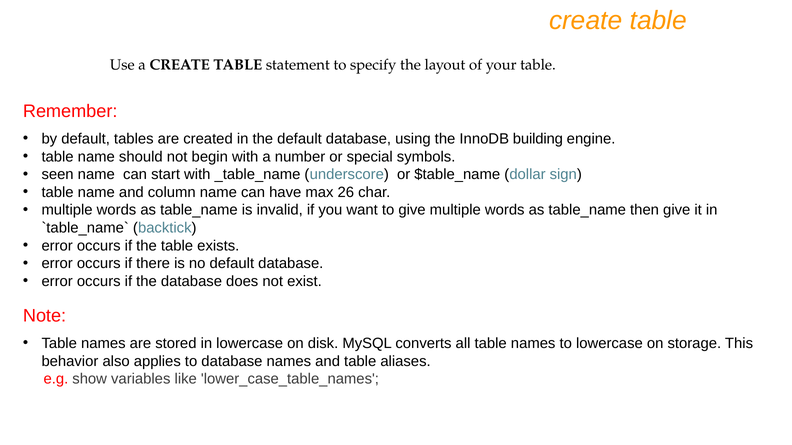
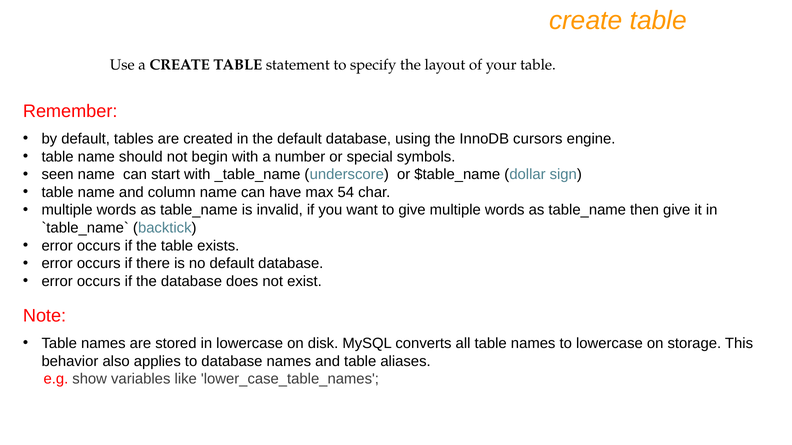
building: building -> cursors (538, 139)
26: 26 -> 54 (346, 192)
